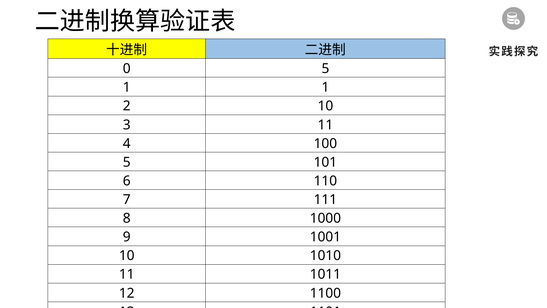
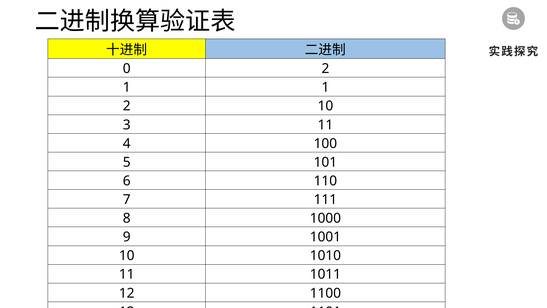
0 5: 5 -> 2 (325, 69)
